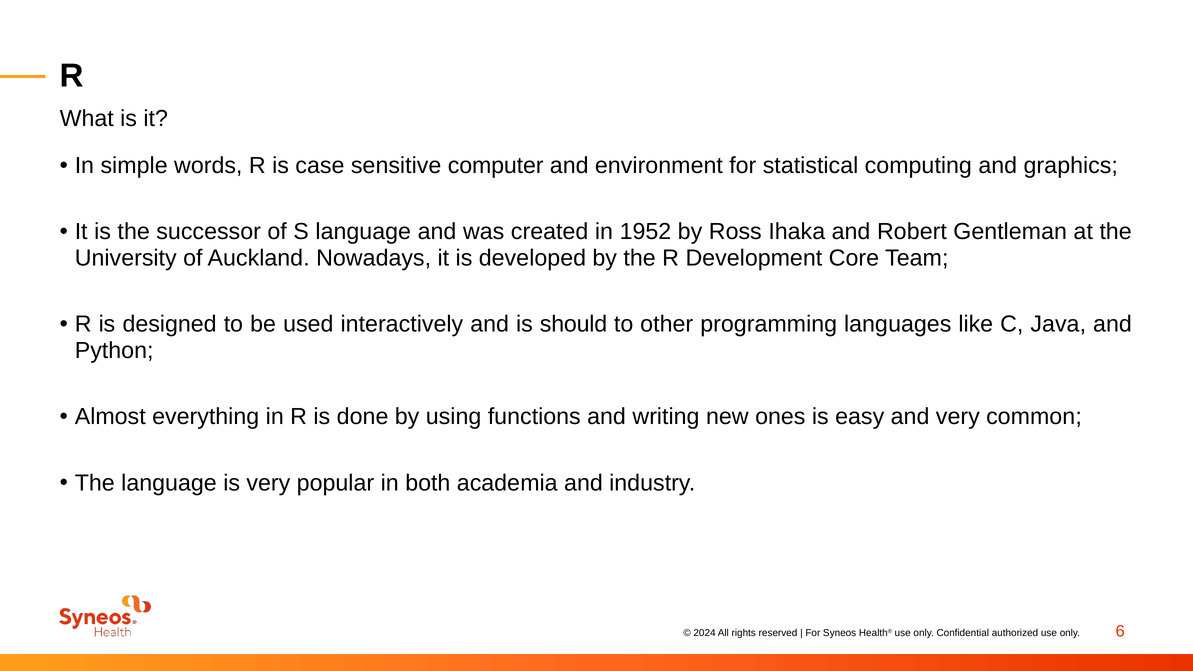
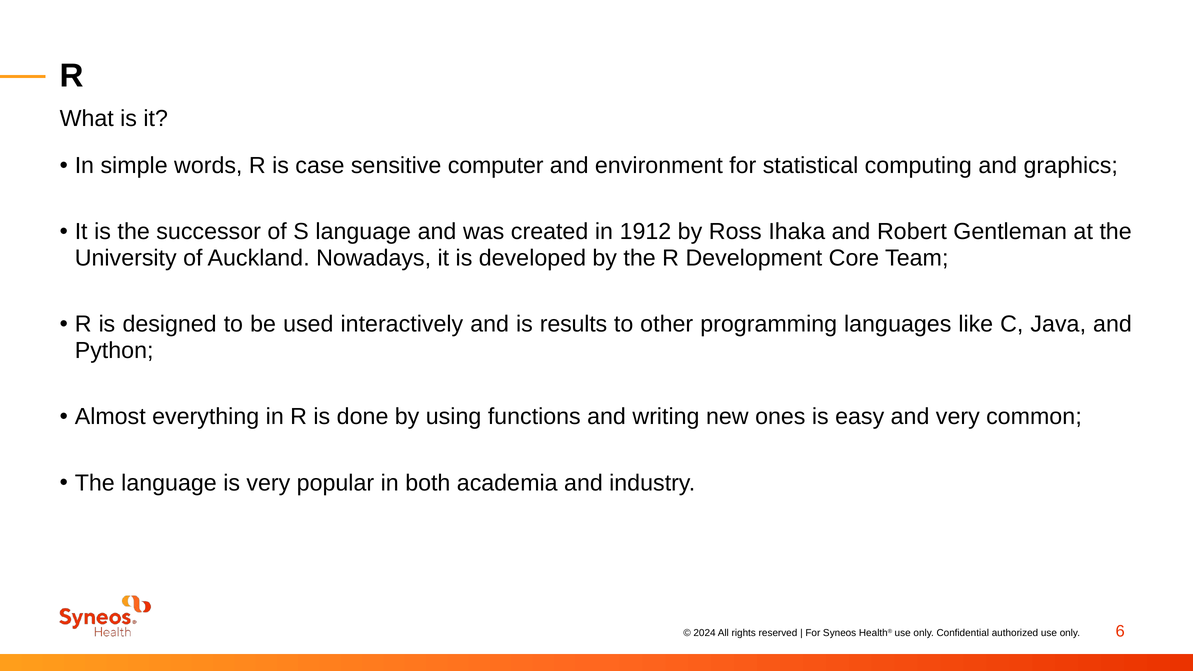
1952: 1952 -> 1912 (645, 232)
should: should -> results (573, 324)
